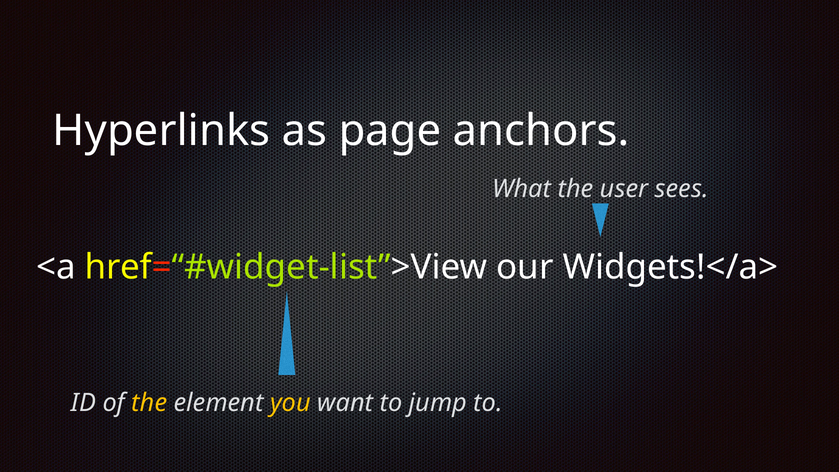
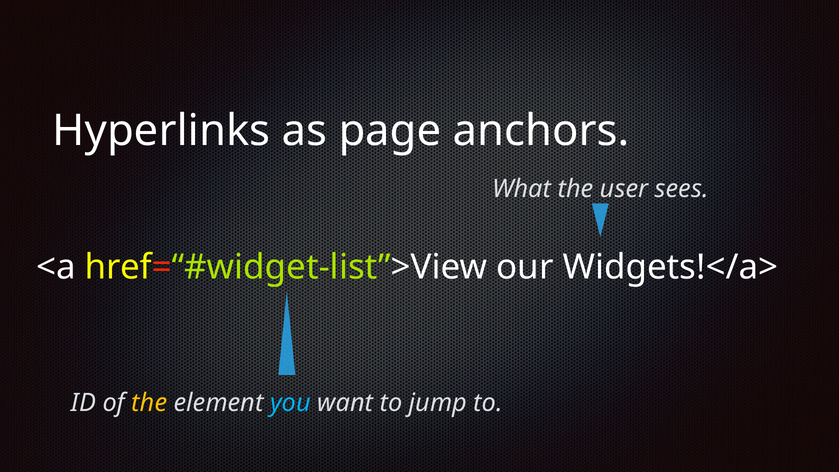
you colour: yellow -> light blue (290, 403)
